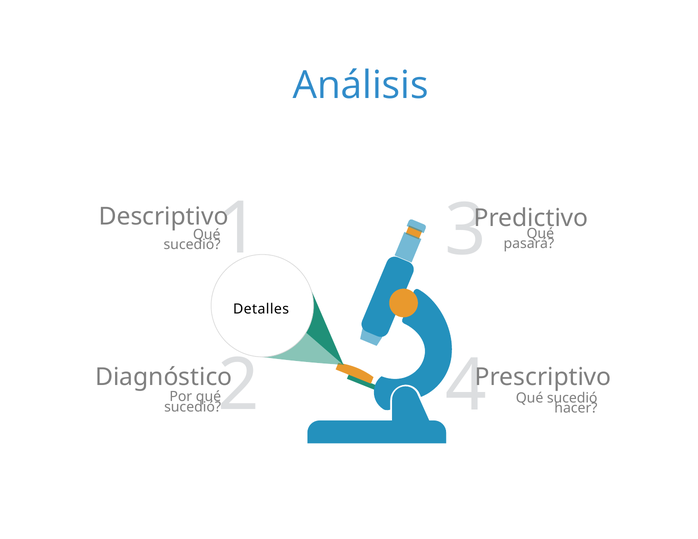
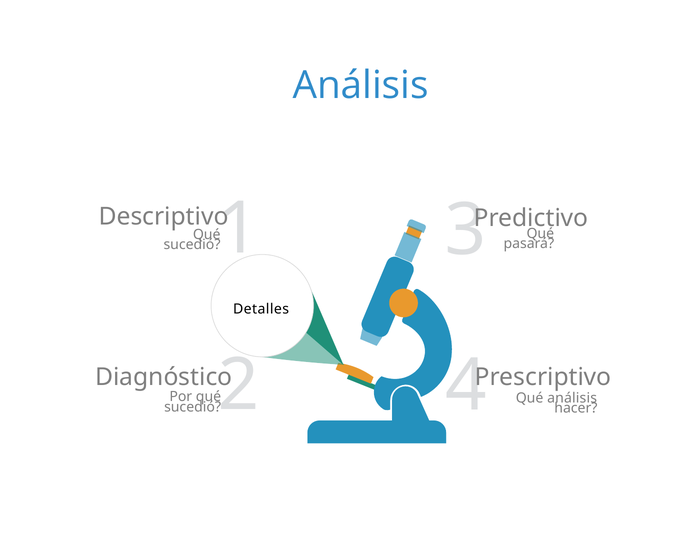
sucedió: sucedió -> análisis (572, 398)
